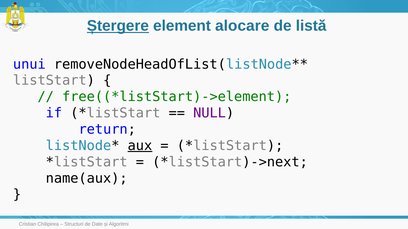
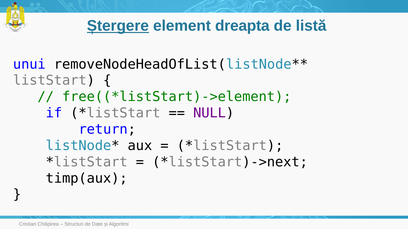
alocare: alocare -> dreapta (242, 26)
aux underline: present -> none (140, 146)
name(aux: name(aux -> timp(aux (87, 179)
